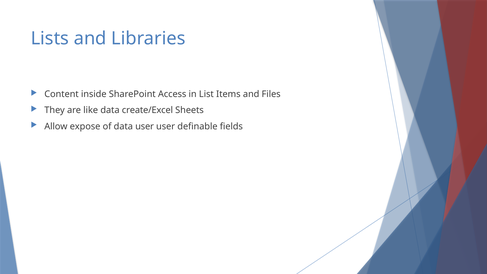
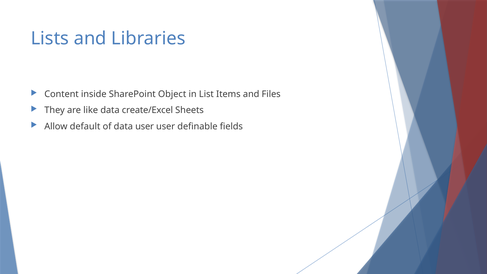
Access: Access -> Object (172, 94)
expose: expose -> default (85, 126)
